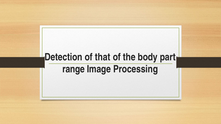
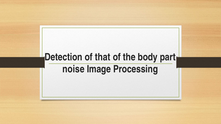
range: range -> noise (73, 69)
